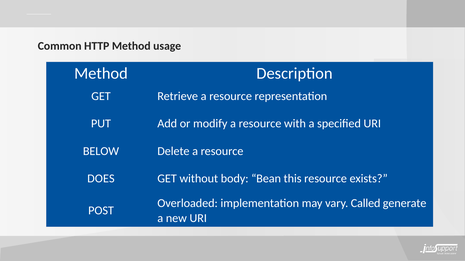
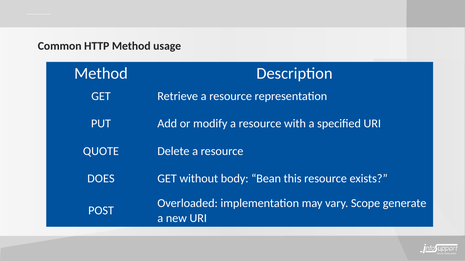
BELOW: BELOW -> QUOTE (101, 151)
Called: Called -> Scope (366, 204)
